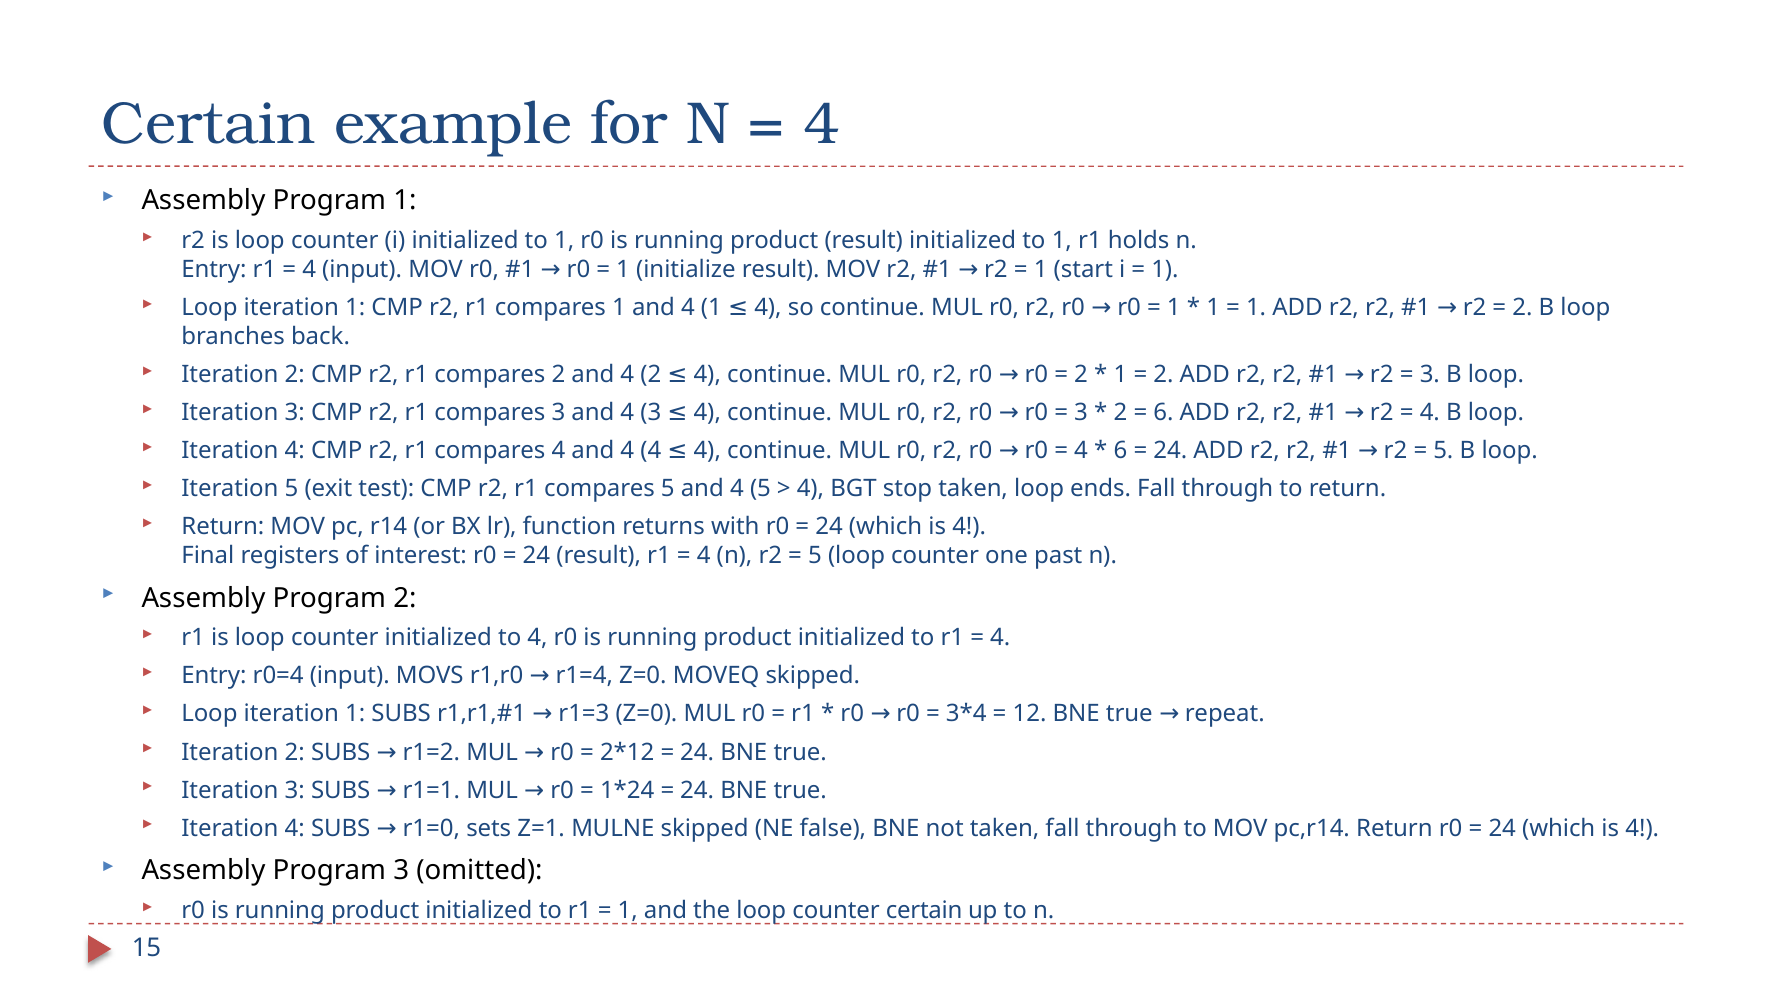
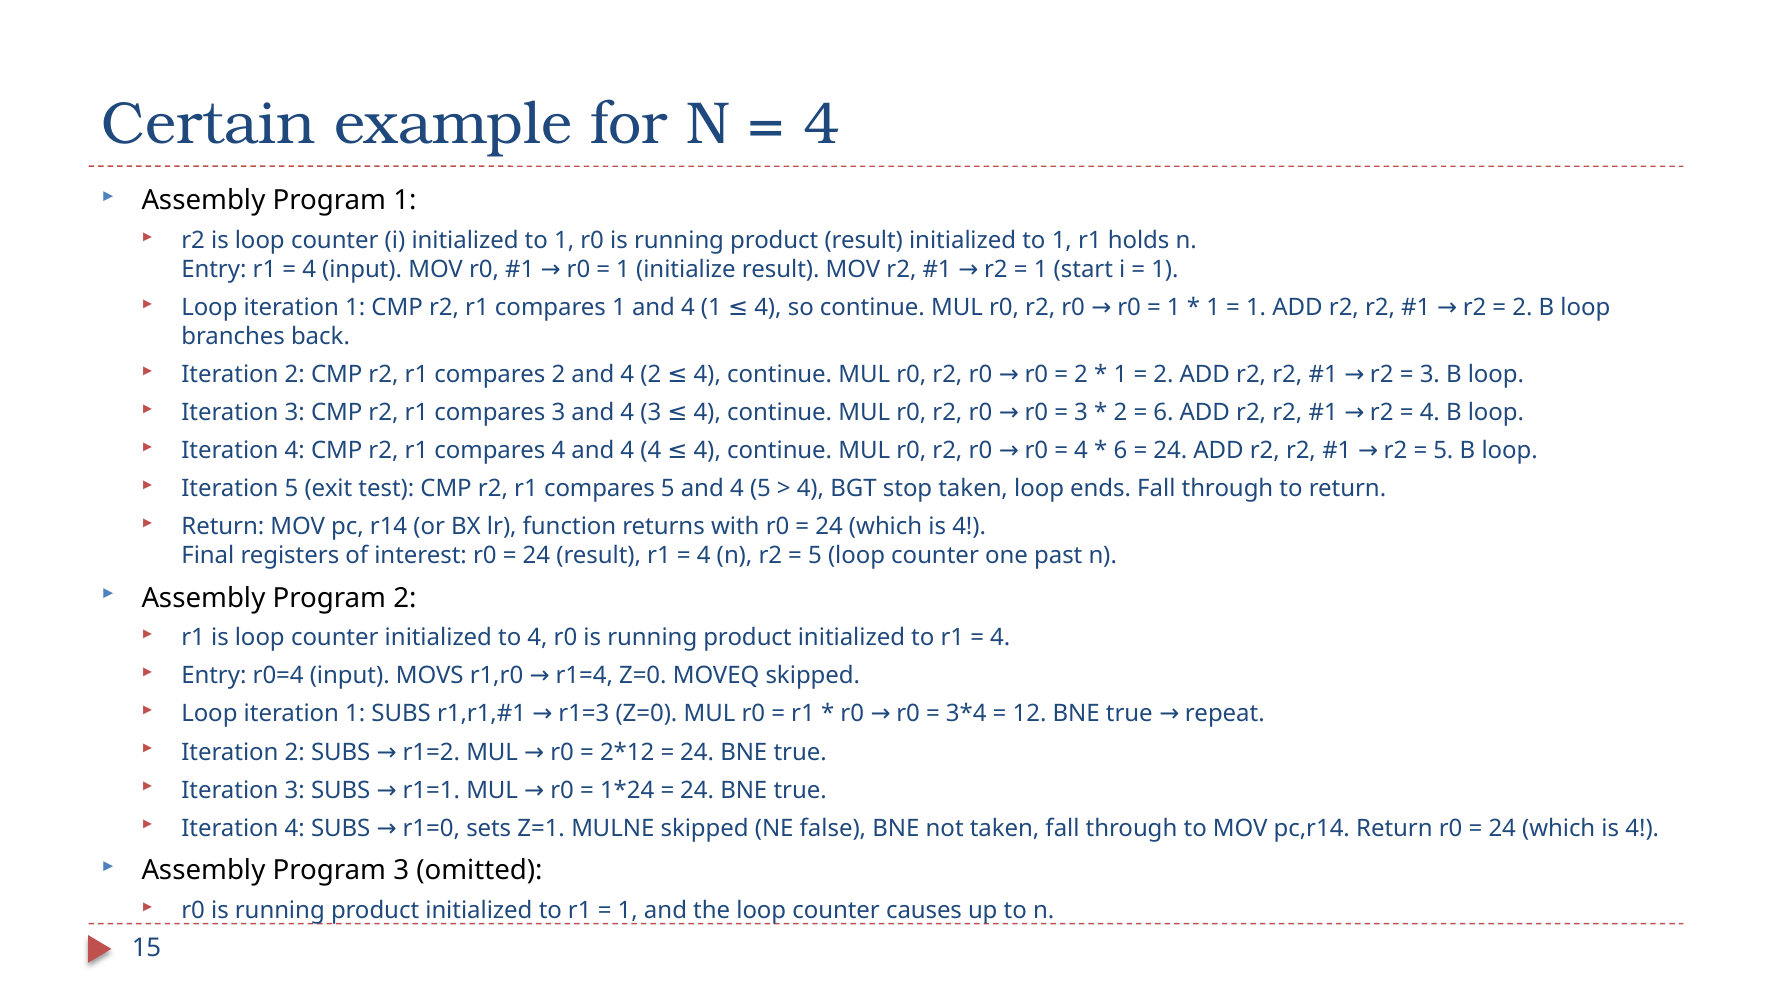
counter certain: certain -> causes (924, 910)
